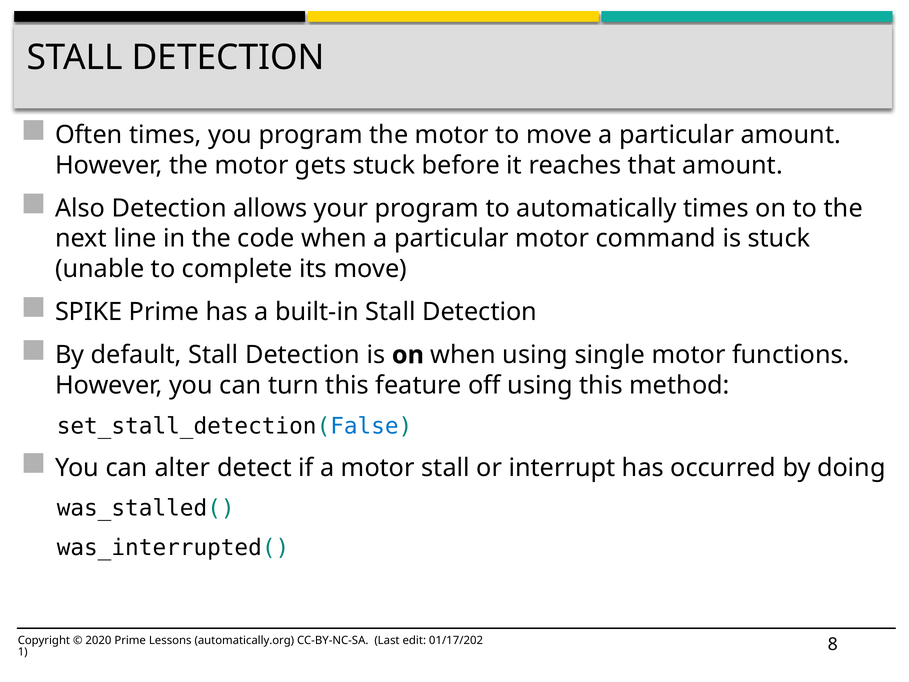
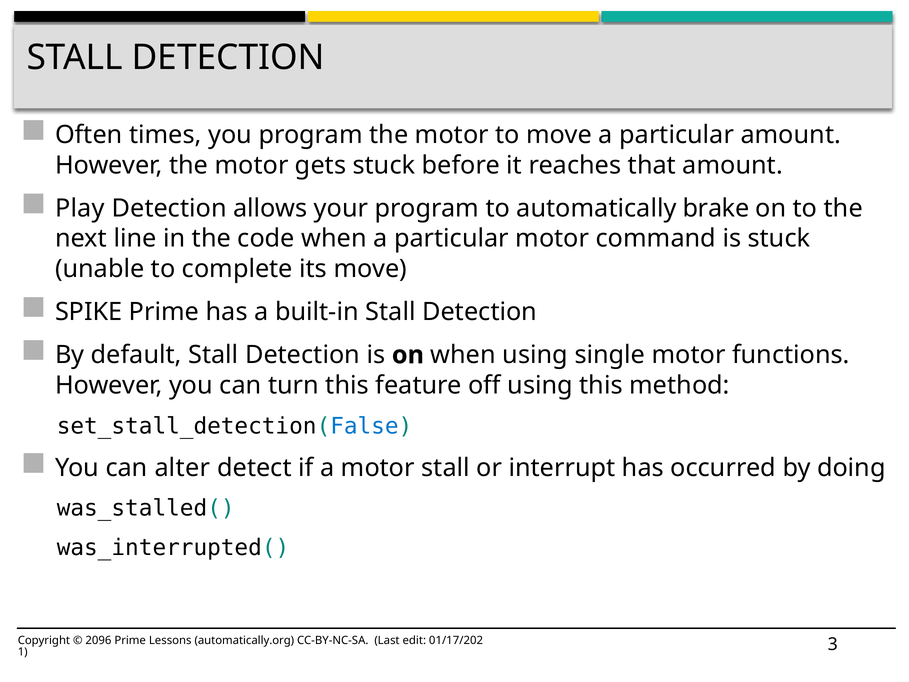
Also: Also -> Play (80, 208)
automatically times: times -> brake (716, 208)
2020: 2020 -> 2096 (98, 640)
8: 8 -> 3 (833, 644)
